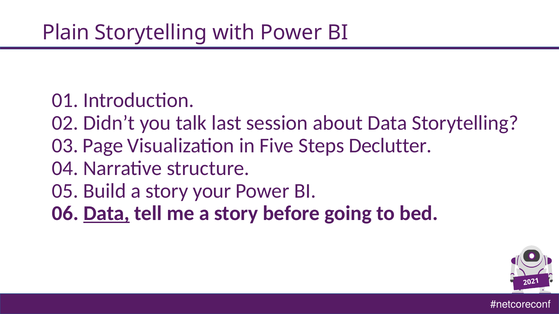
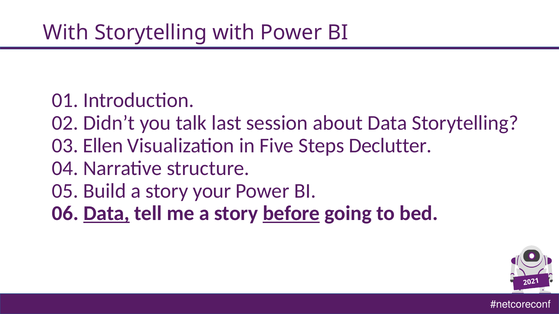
Plain: Plain -> With (66, 33)
Page: Page -> Ellen (103, 146)
before underline: none -> present (291, 214)
